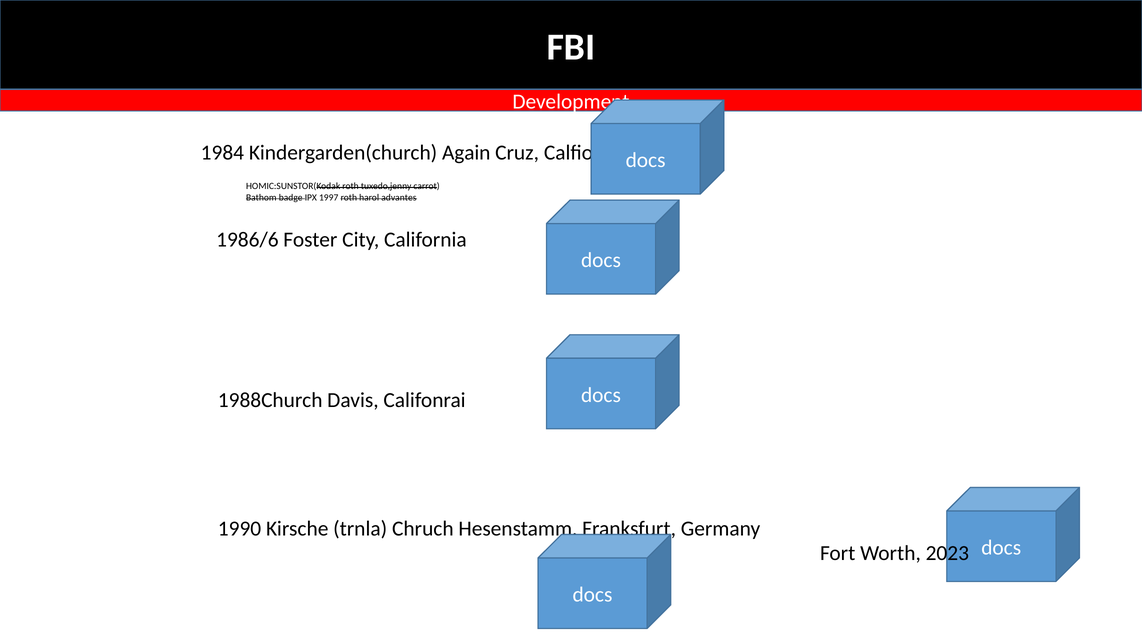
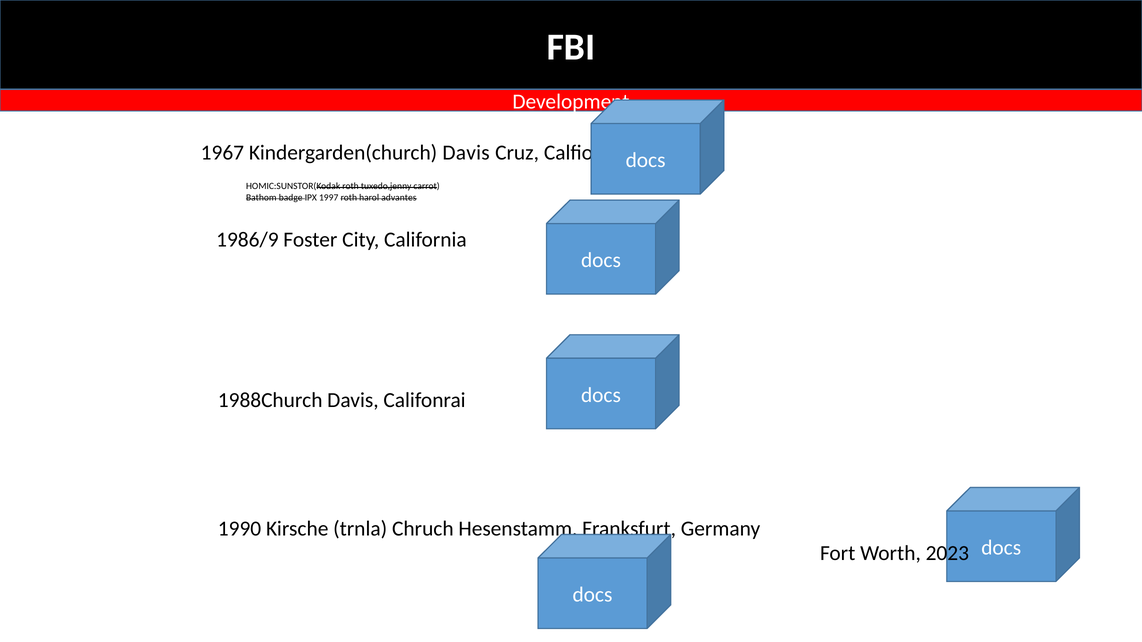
1984: 1984 -> 1967 (222, 153)
Kindergarden(church Again: Again -> Davis (466, 153)
1986/6: 1986/6 -> 1986/9 (247, 240)
